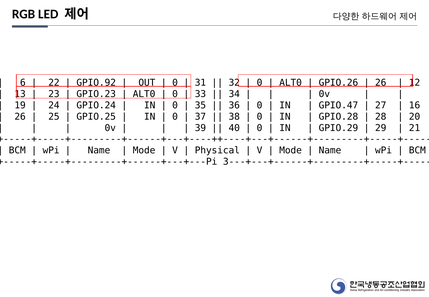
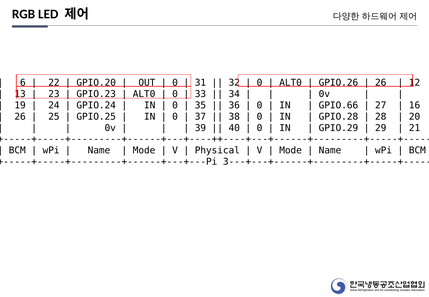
GPIO.92: GPIO.92 -> GPIO.20 (96, 83)
GPIO.47: GPIO.47 -> GPIO.66 (338, 105)
